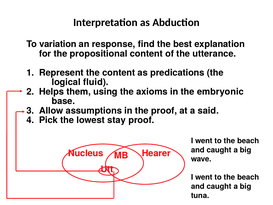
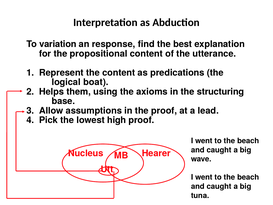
fluid: fluid -> boat (96, 82)
embryonic: embryonic -> structuring (220, 92)
said: said -> lead (208, 111)
stay: stay -> high (117, 120)
